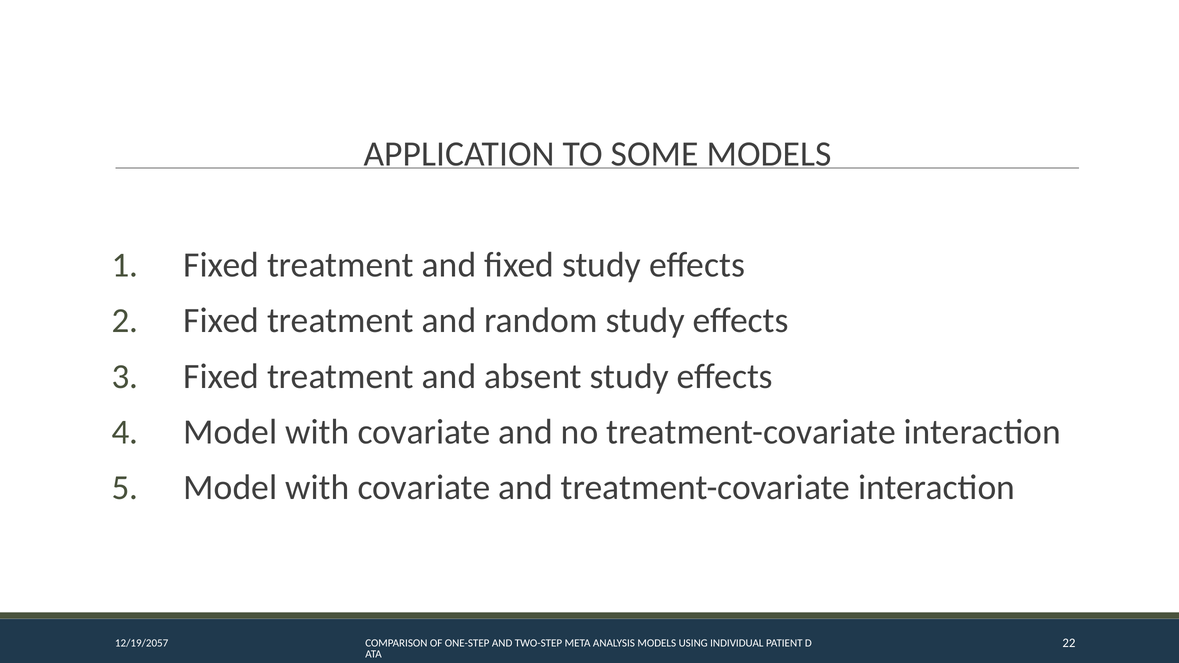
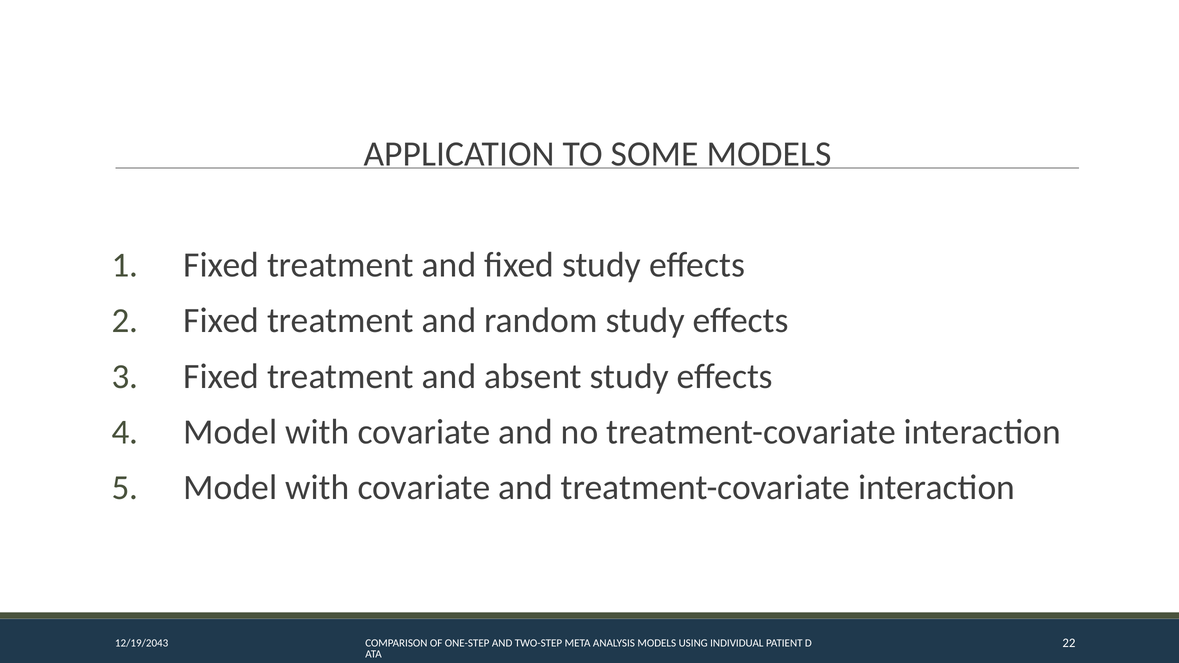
12/19/2057: 12/19/2057 -> 12/19/2043 (142, 643)
